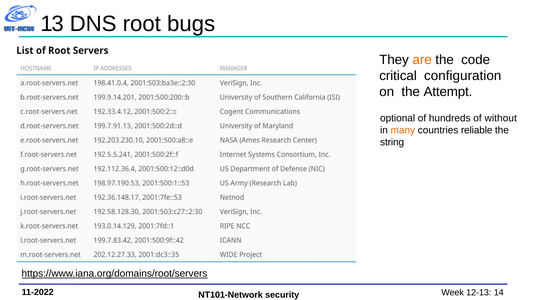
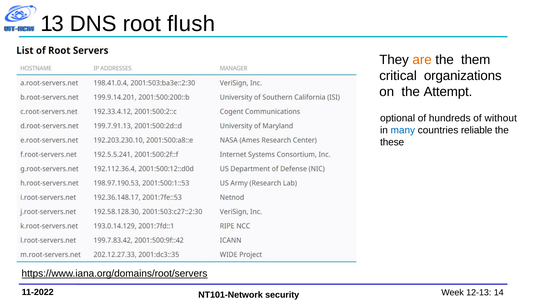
bugs: bugs -> flush (191, 24)
code: code -> them (476, 60)
configuration: configuration -> organizations (463, 76)
many colour: orange -> blue (403, 130)
string: string -> these (392, 142)
